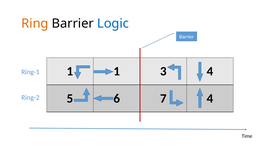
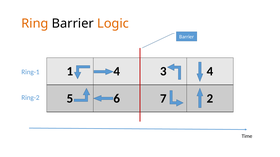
Logic colour: blue -> orange (113, 24)
1 1: 1 -> 4 (117, 72)
7 4: 4 -> 2 (210, 99)
